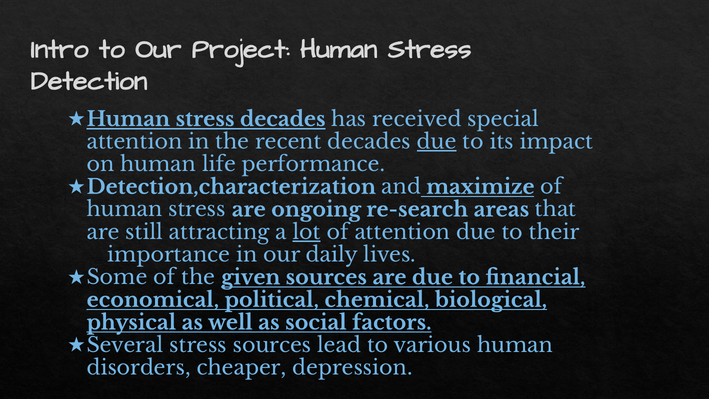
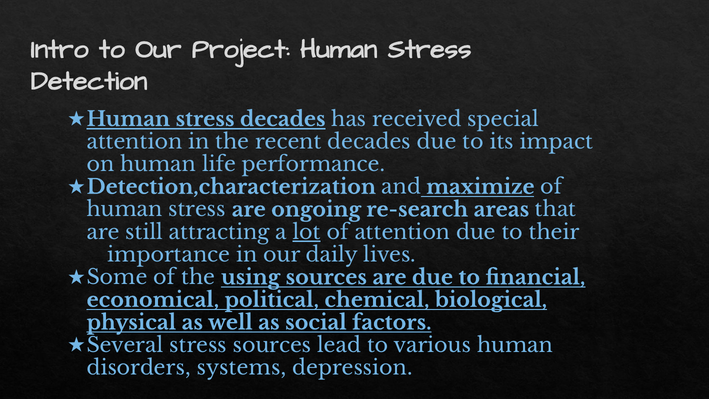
due underline: present -> none (437, 142)
given: given -> using (251, 277)
cheaper: cheaper -> systems (241, 368)
